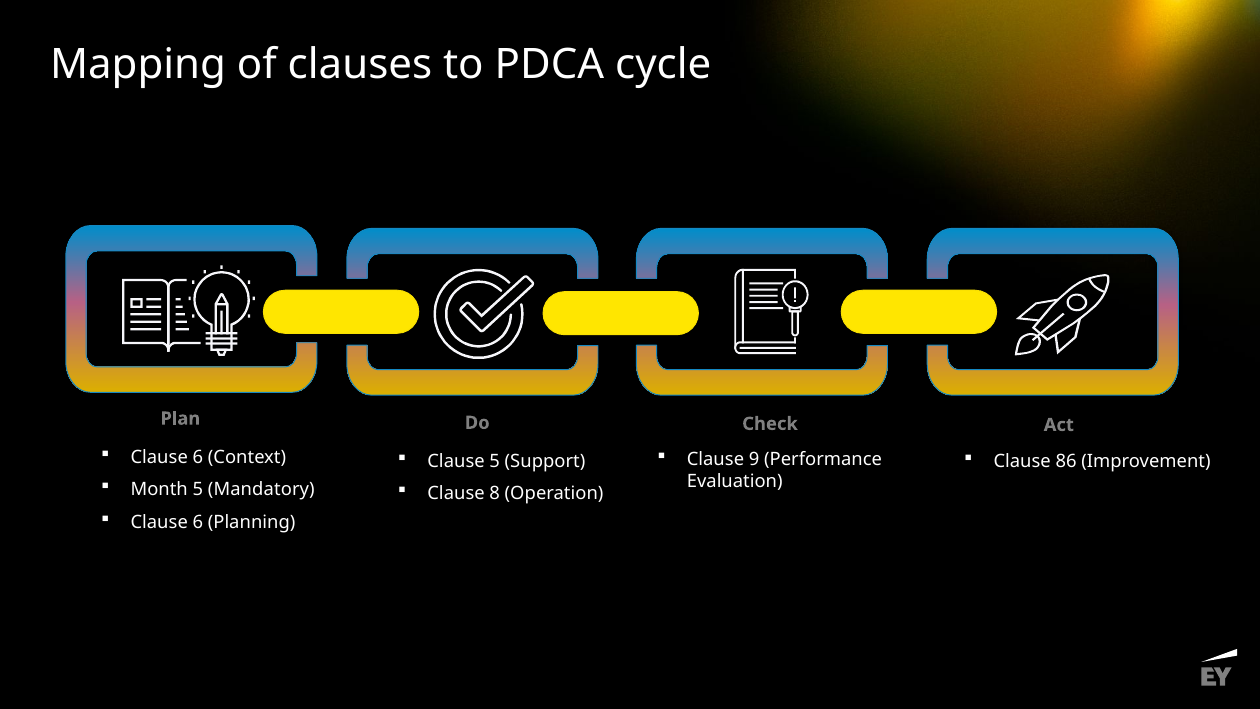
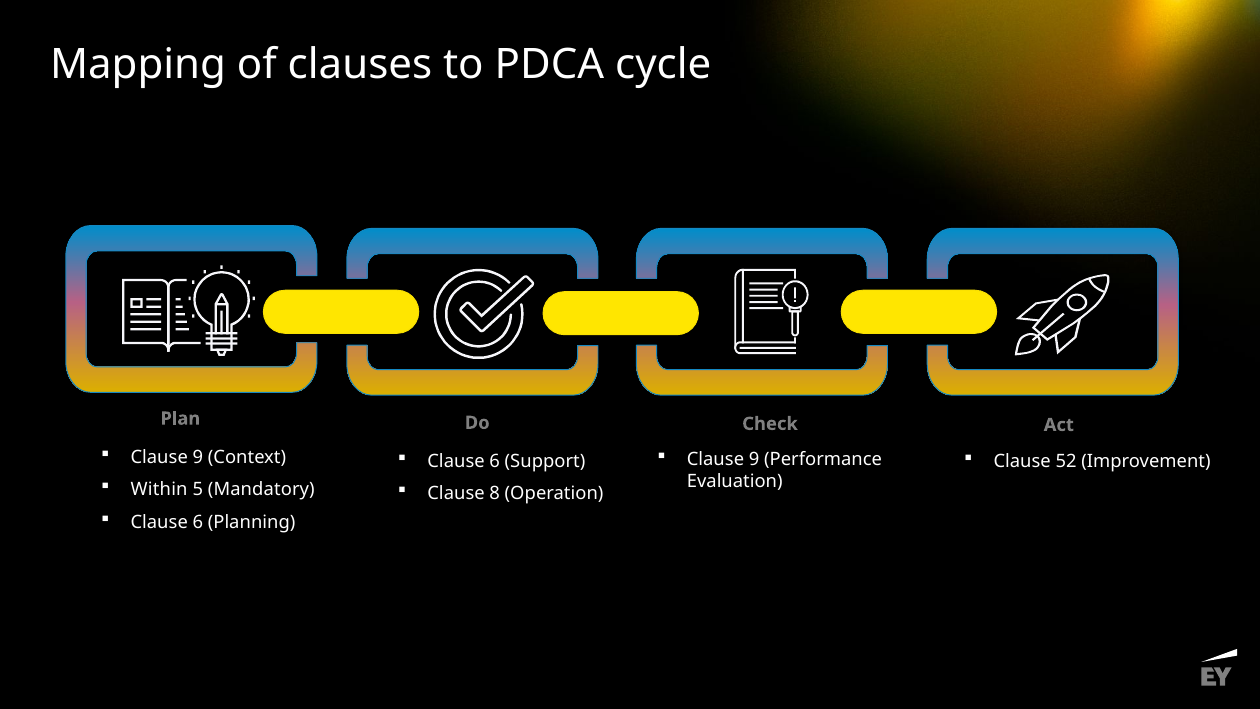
6: 6 -> 9 (198, 457)
5: 5 -> 6 (495, 461)
86: 86 -> 52 (1066, 461)
Month: Month -> Within (159, 489)
